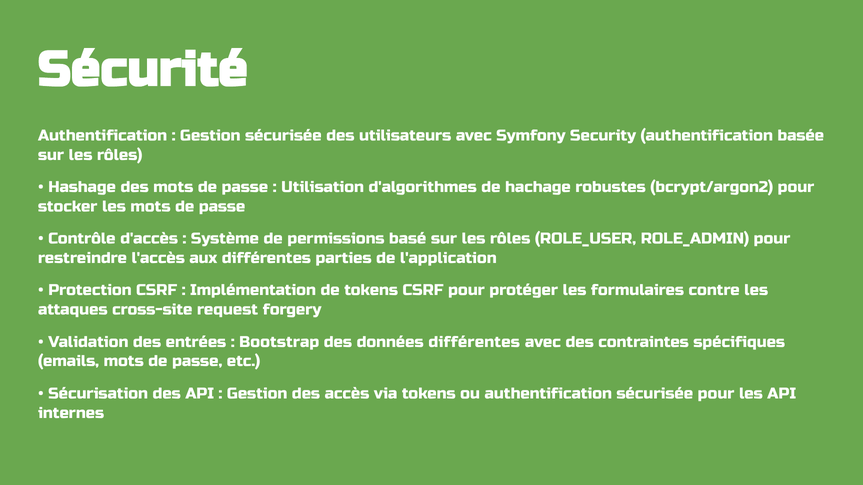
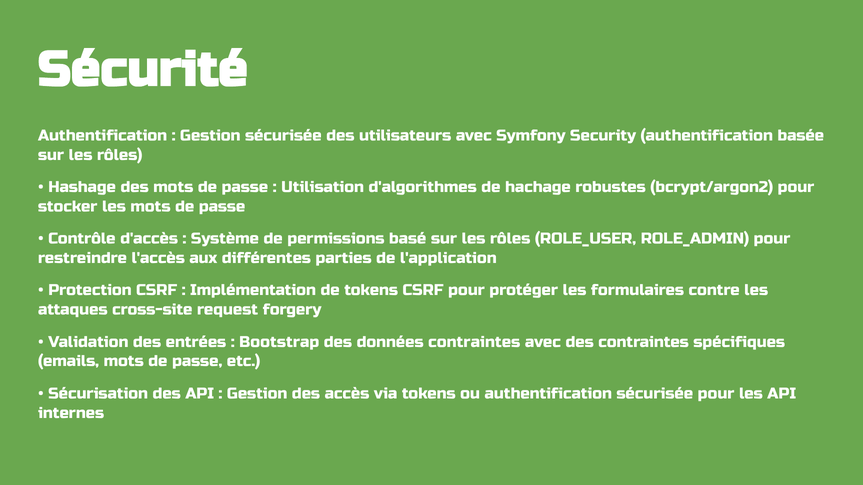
données différentes: différentes -> contraintes (474, 342)
